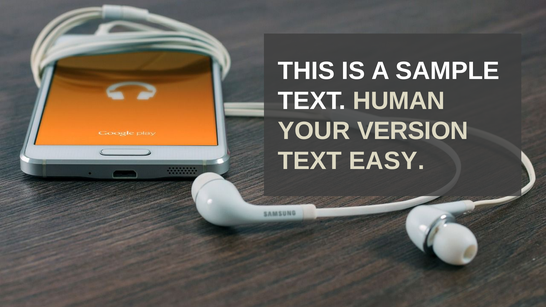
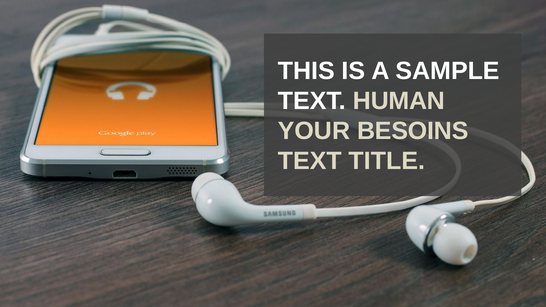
VERSION: VERSION -> BESOINS (413, 131)
EASY: EASY -> TITLE (387, 161)
